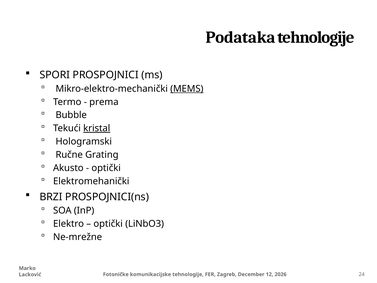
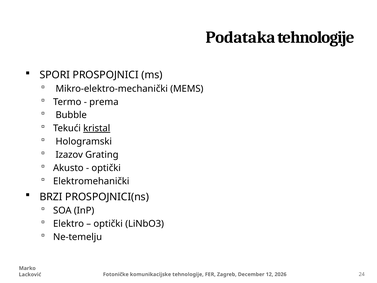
MEMS underline: present -> none (187, 89)
Ručne: Ručne -> Izazov (69, 155)
Ne-mrežne: Ne-mrežne -> Ne-temelju (78, 237)
